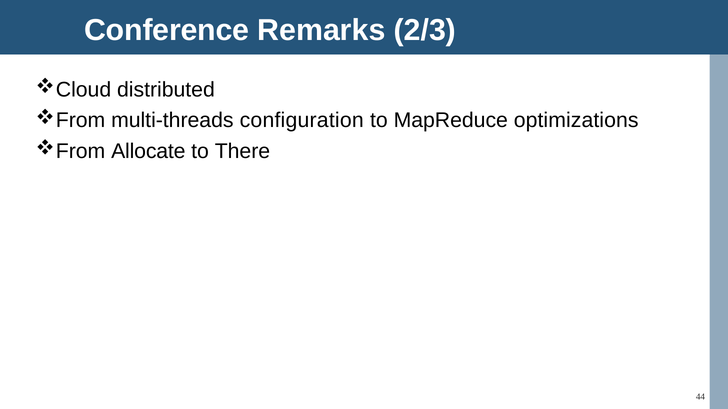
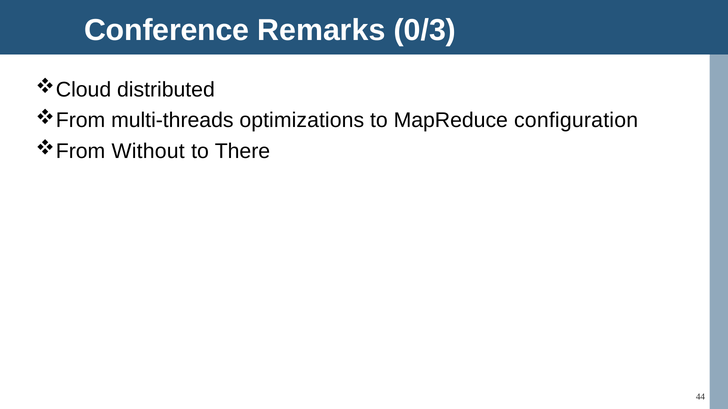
2/3: 2/3 -> 0/3 (425, 30)
configuration: configuration -> optimizations (302, 121)
optimizations: optimizations -> configuration (576, 121)
Allocate: Allocate -> Without (148, 151)
